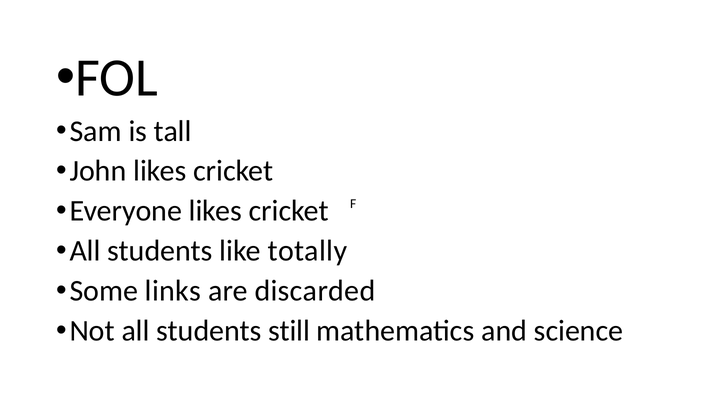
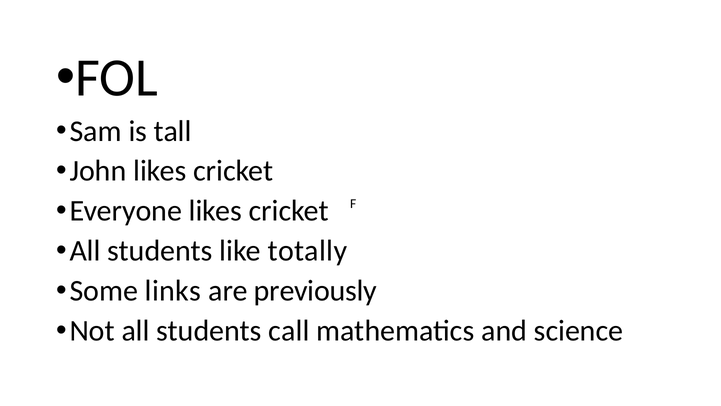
discarded: discarded -> previously (315, 291)
still: still -> call (289, 331)
